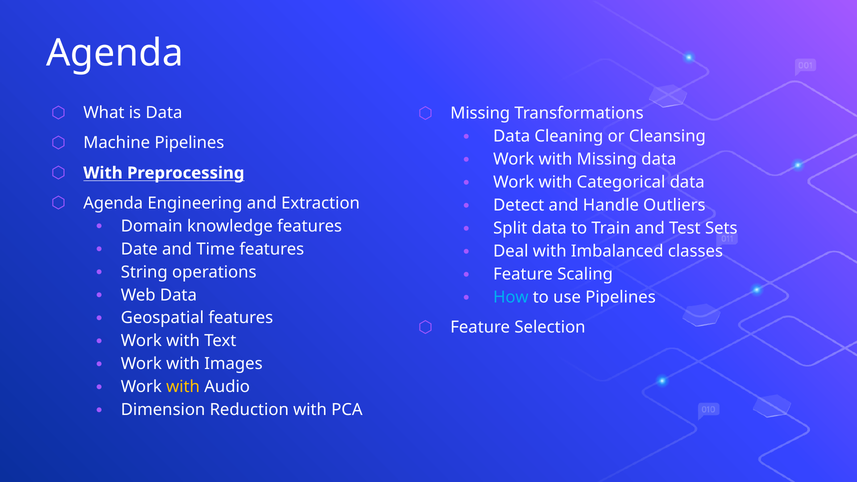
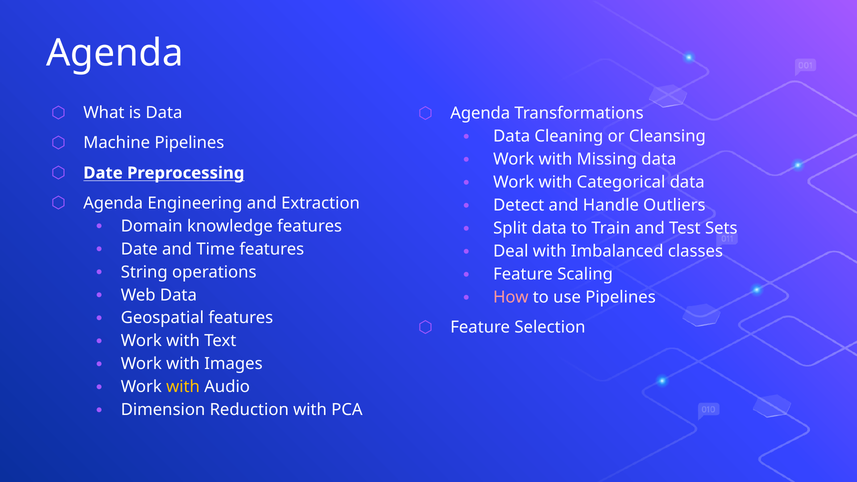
Missing: Missing -> Agenda (480, 114)
With: With -> Date (103, 173)
How colour: light blue -> pink (511, 297)
